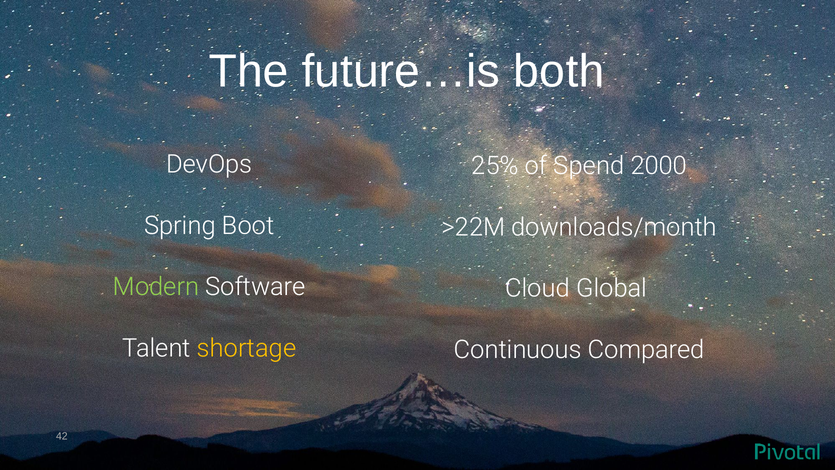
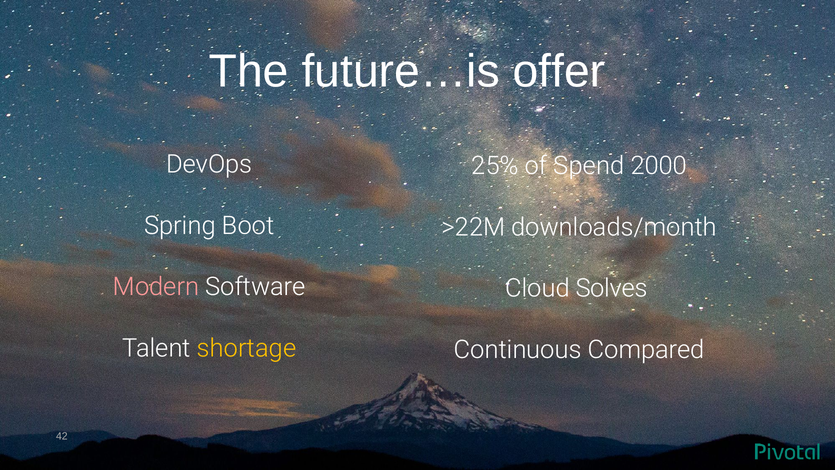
both: both -> offer (559, 71)
Modern colour: light green -> pink (156, 287)
Global: Global -> Solves (612, 288)
